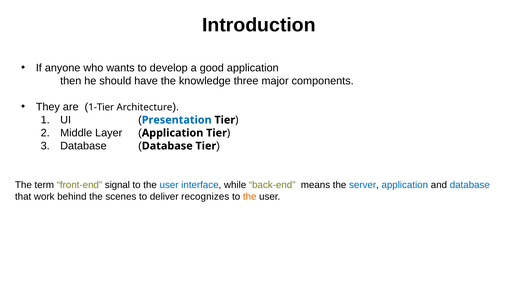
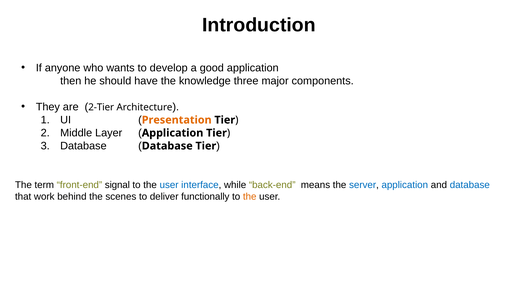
1-Tier: 1-Tier -> 2-Tier (101, 108)
Presentation colour: blue -> orange (177, 120)
recognizes: recognizes -> functionally (205, 197)
